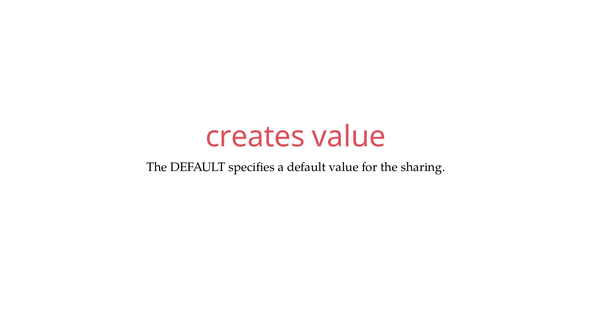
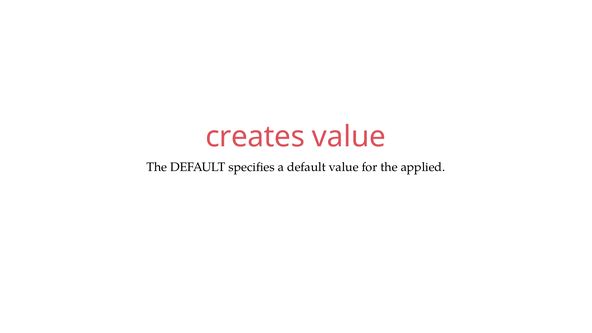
sharing: sharing -> applied (423, 167)
